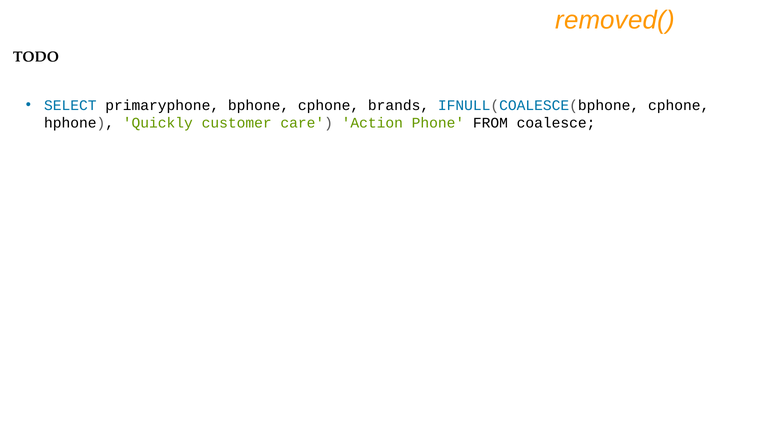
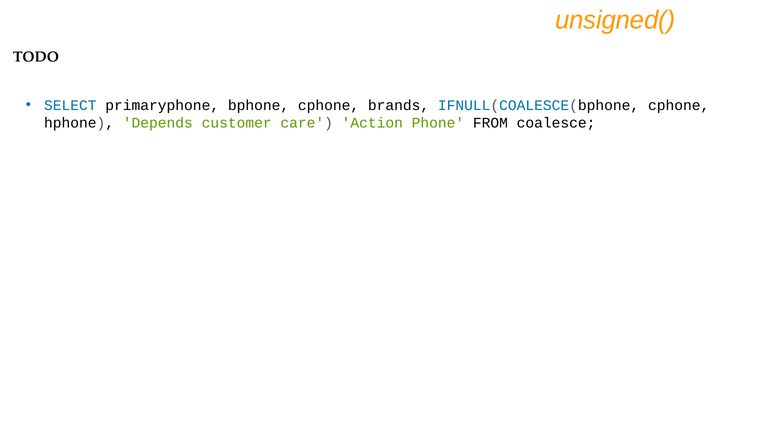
removed(: removed( -> unsigned( (615, 20)
Quickly: Quickly -> Depends (158, 123)
